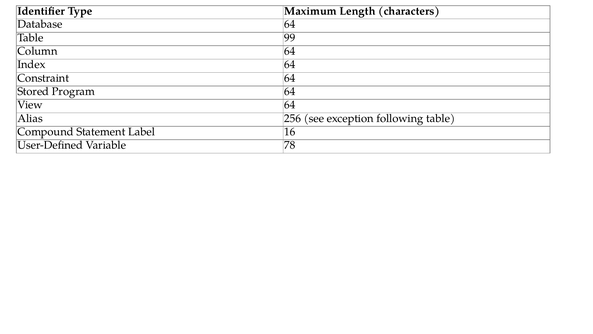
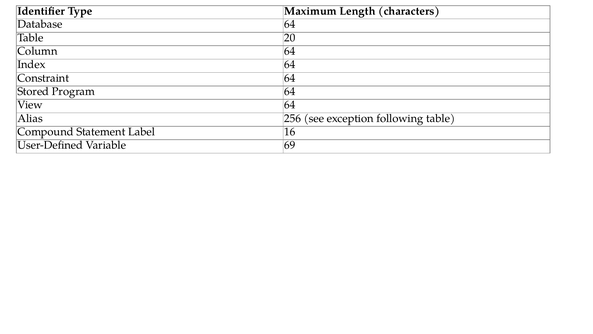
99: 99 -> 20 (290, 38)
78: 78 -> 69 (290, 145)
